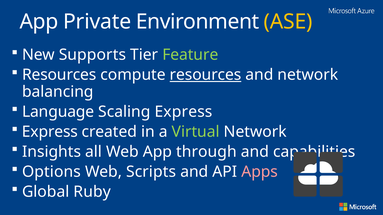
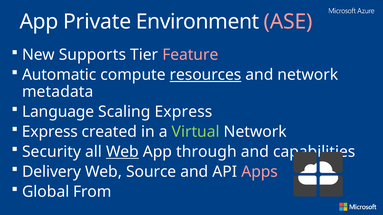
ASE colour: yellow -> pink (288, 22)
Feature colour: light green -> pink (190, 55)
Resources: Resources -> Automatic (59, 75)
balancing: balancing -> metadata (58, 92)
Insights: Insights -> Security (52, 152)
Web underline: none -> present (122, 152)
Options: Options -> Delivery (52, 172)
Scripts: Scripts -> Source (151, 172)
Ruby: Ruby -> From (92, 192)
